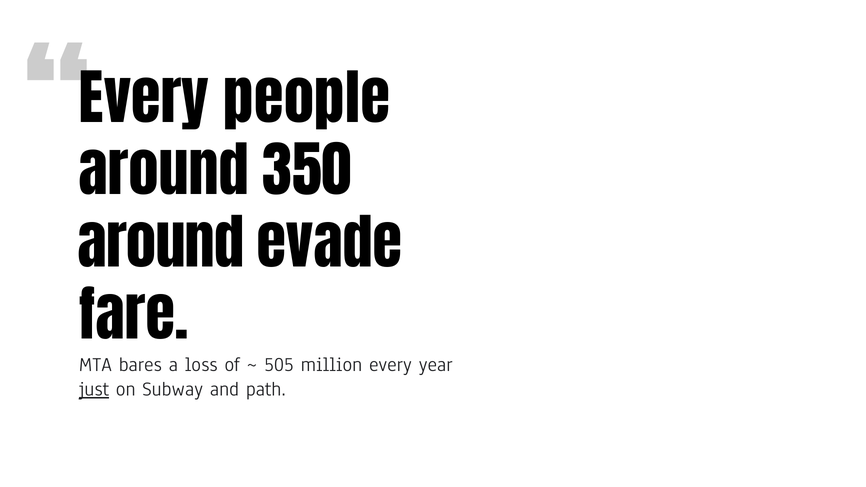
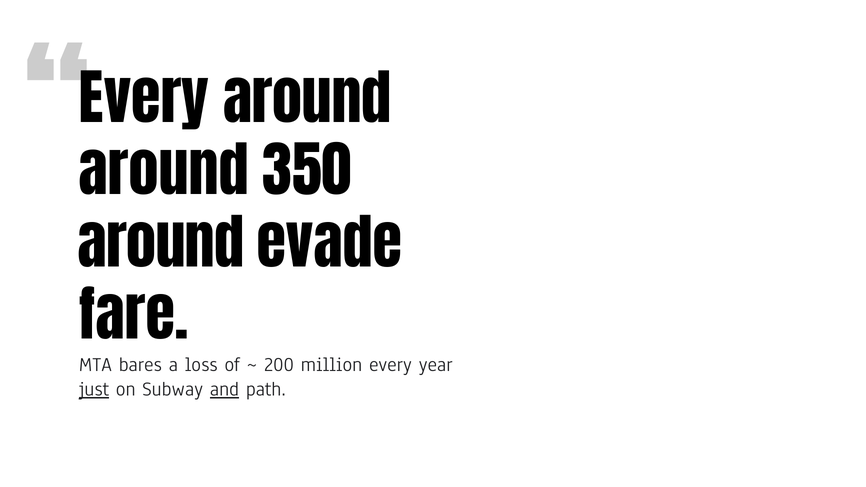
Every people: people -> around (307, 102)
505: 505 -> 200 (279, 365)
and underline: none -> present (224, 389)
